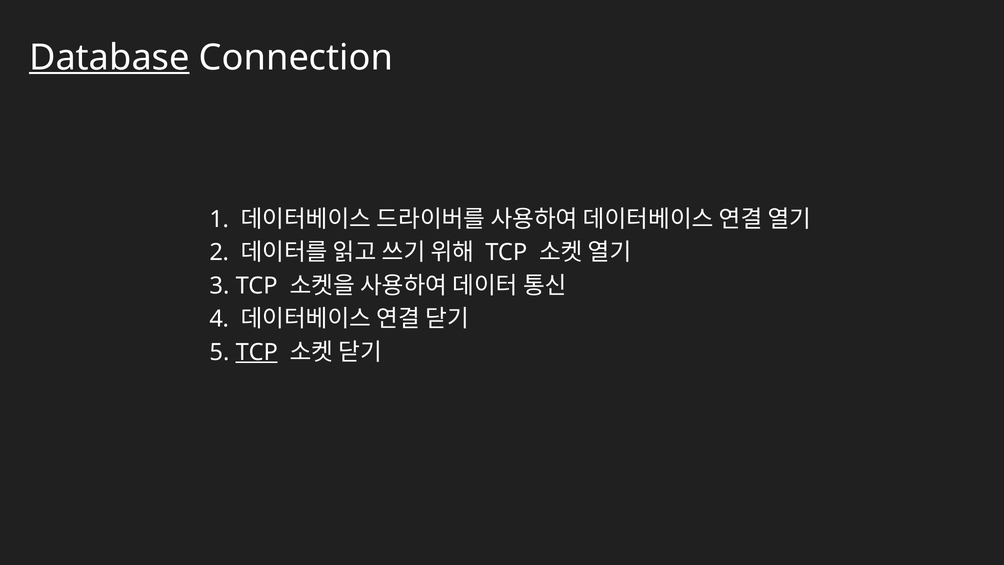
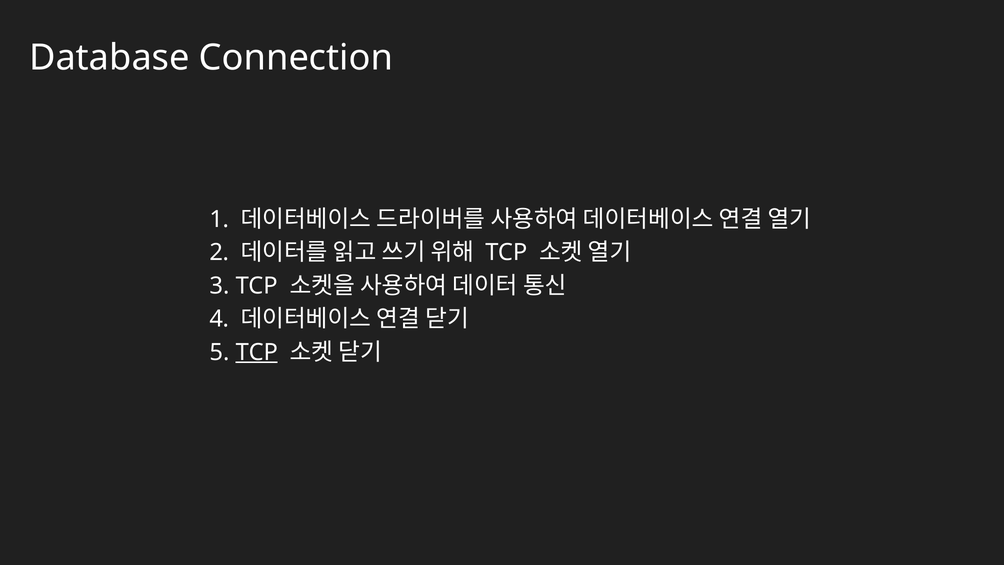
Database underline: present -> none (109, 58)
